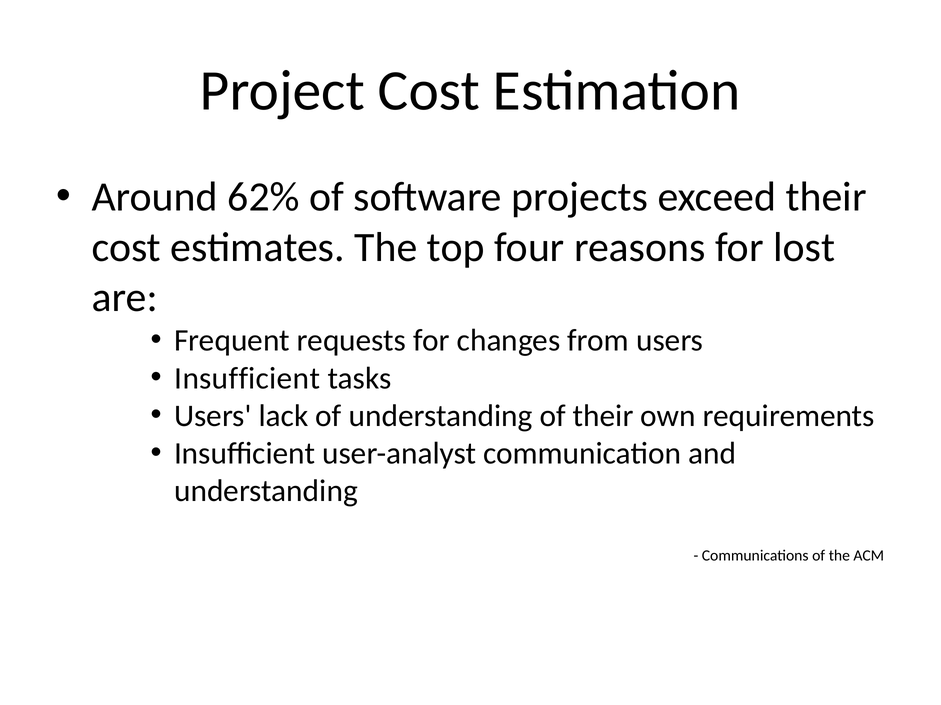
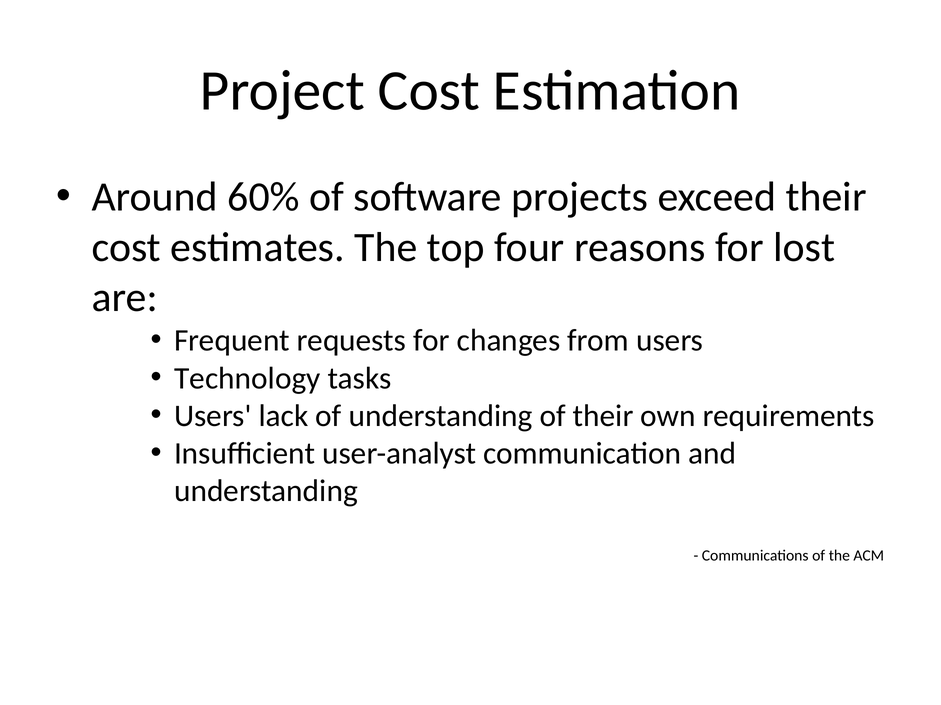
62%: 62% -> 60% (263, 197)
Insufficient: Insufficient -> Technology (247, 379)
